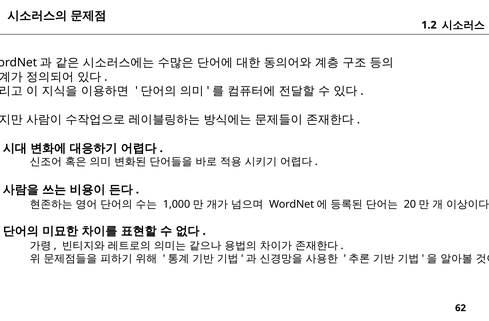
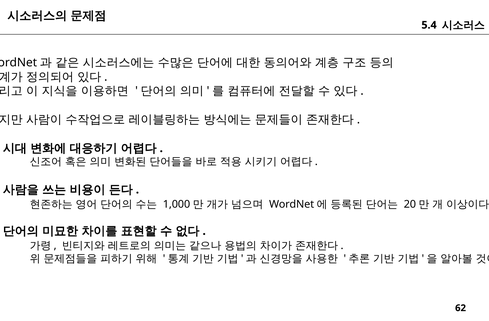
1.2: 1.2 -> 5.4 (429, 25)
